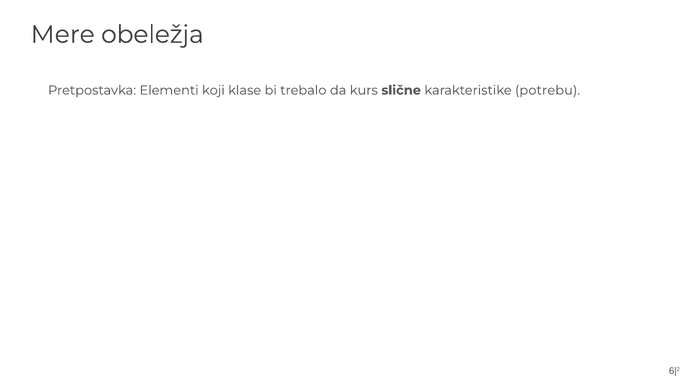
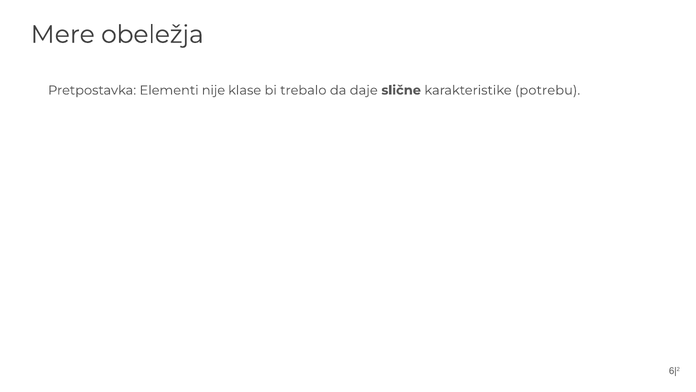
koji: koji -> nije (213, 90)
kurs: kurs -> daje (364, 90)
